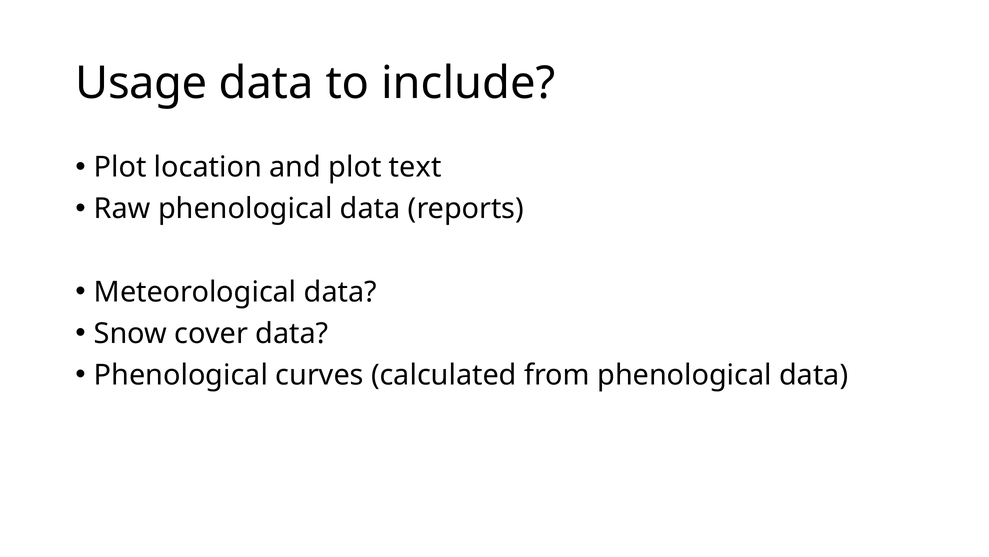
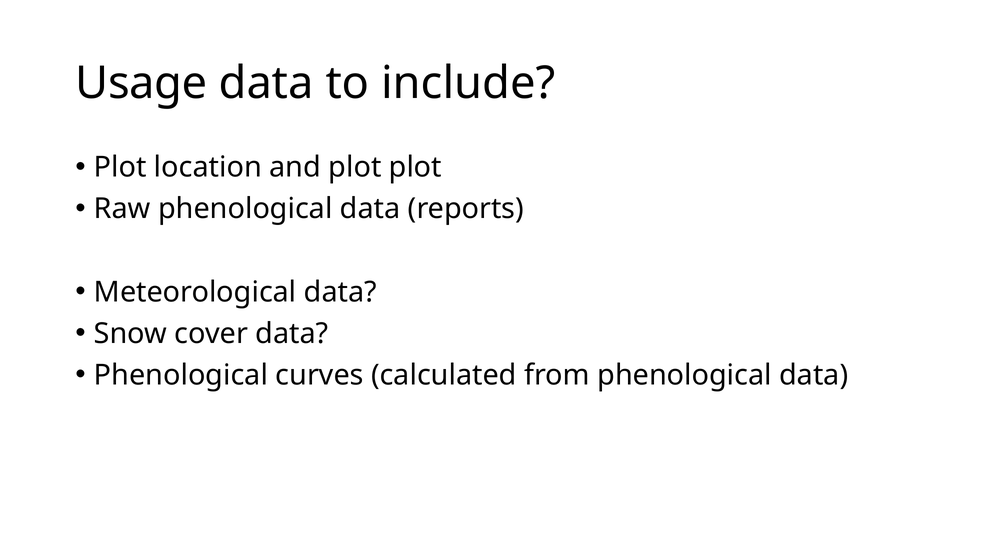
plot text: text -> plot (415, 167)
